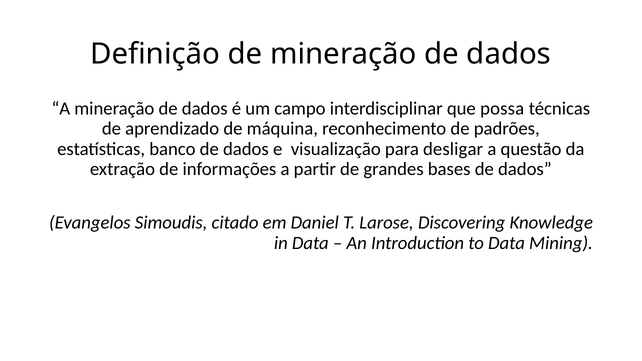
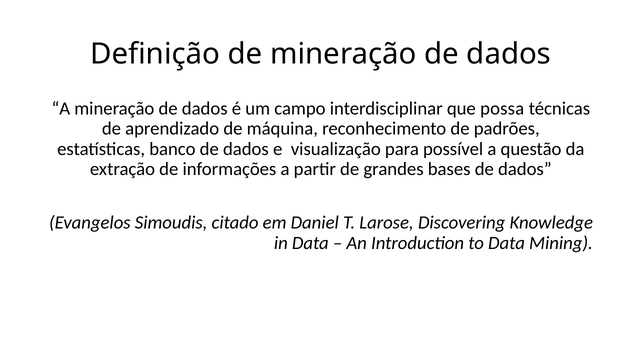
desligar: desligar -> possível (453, 149)
